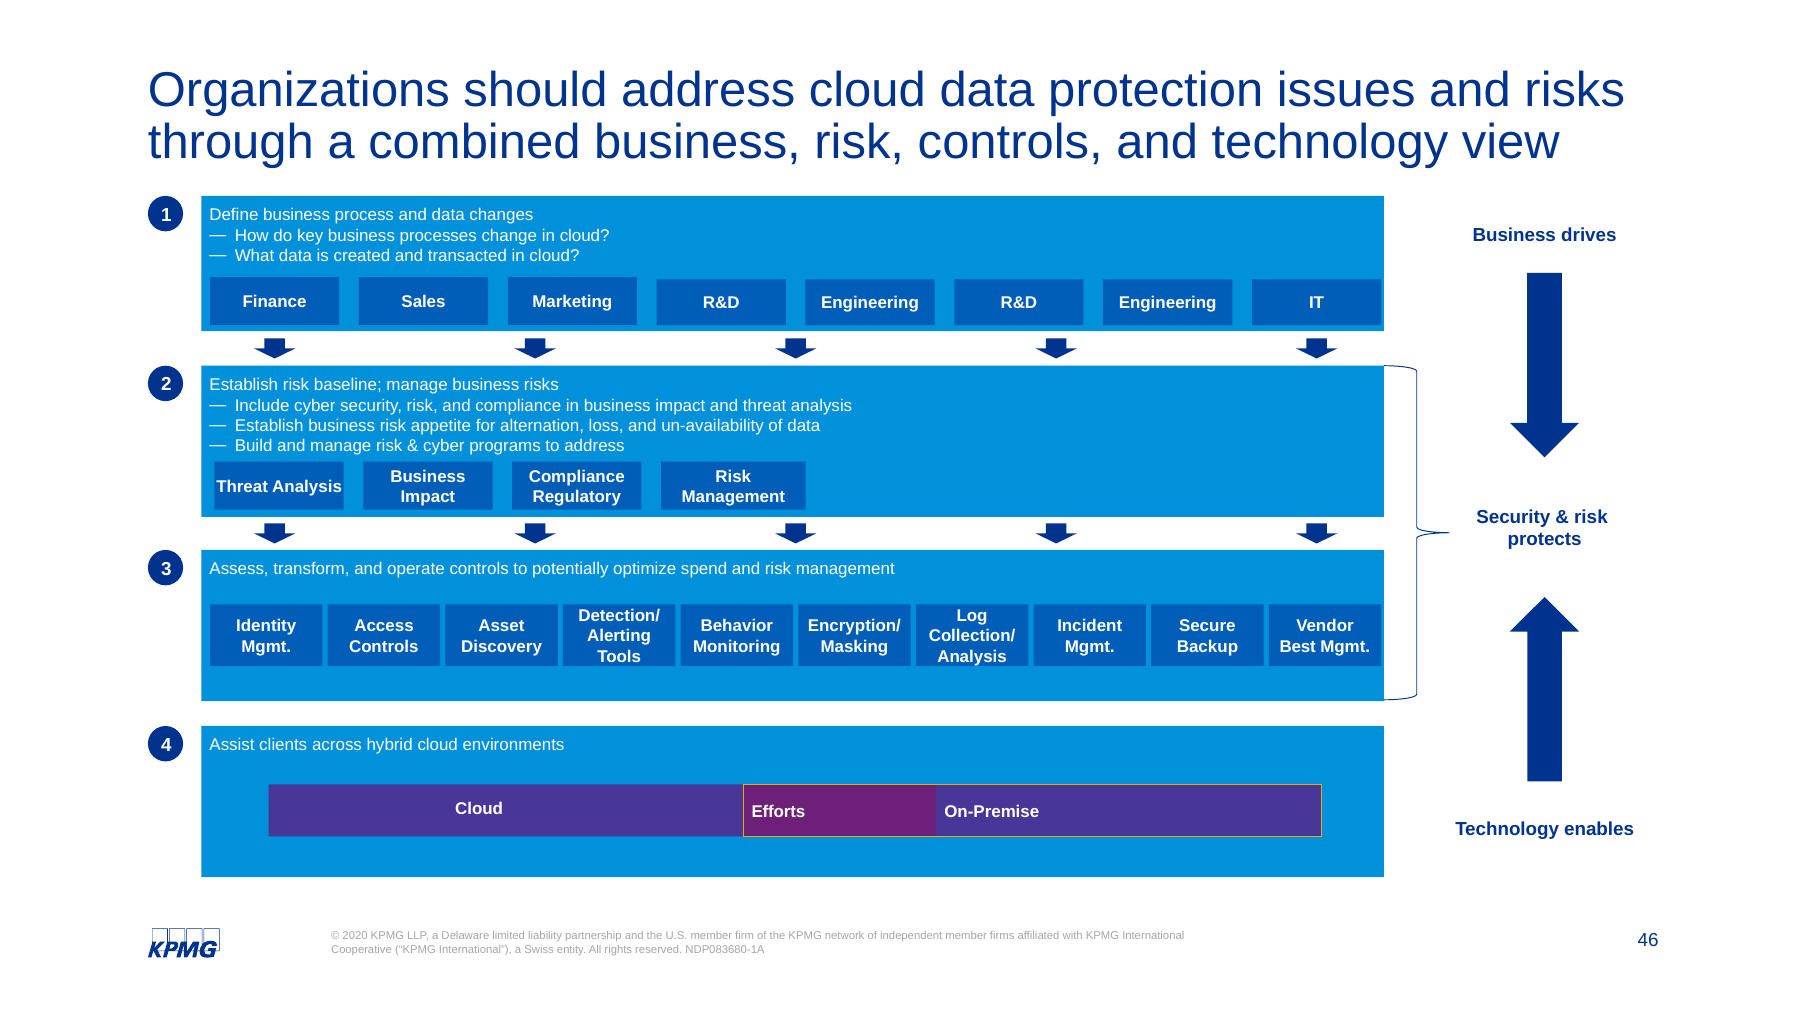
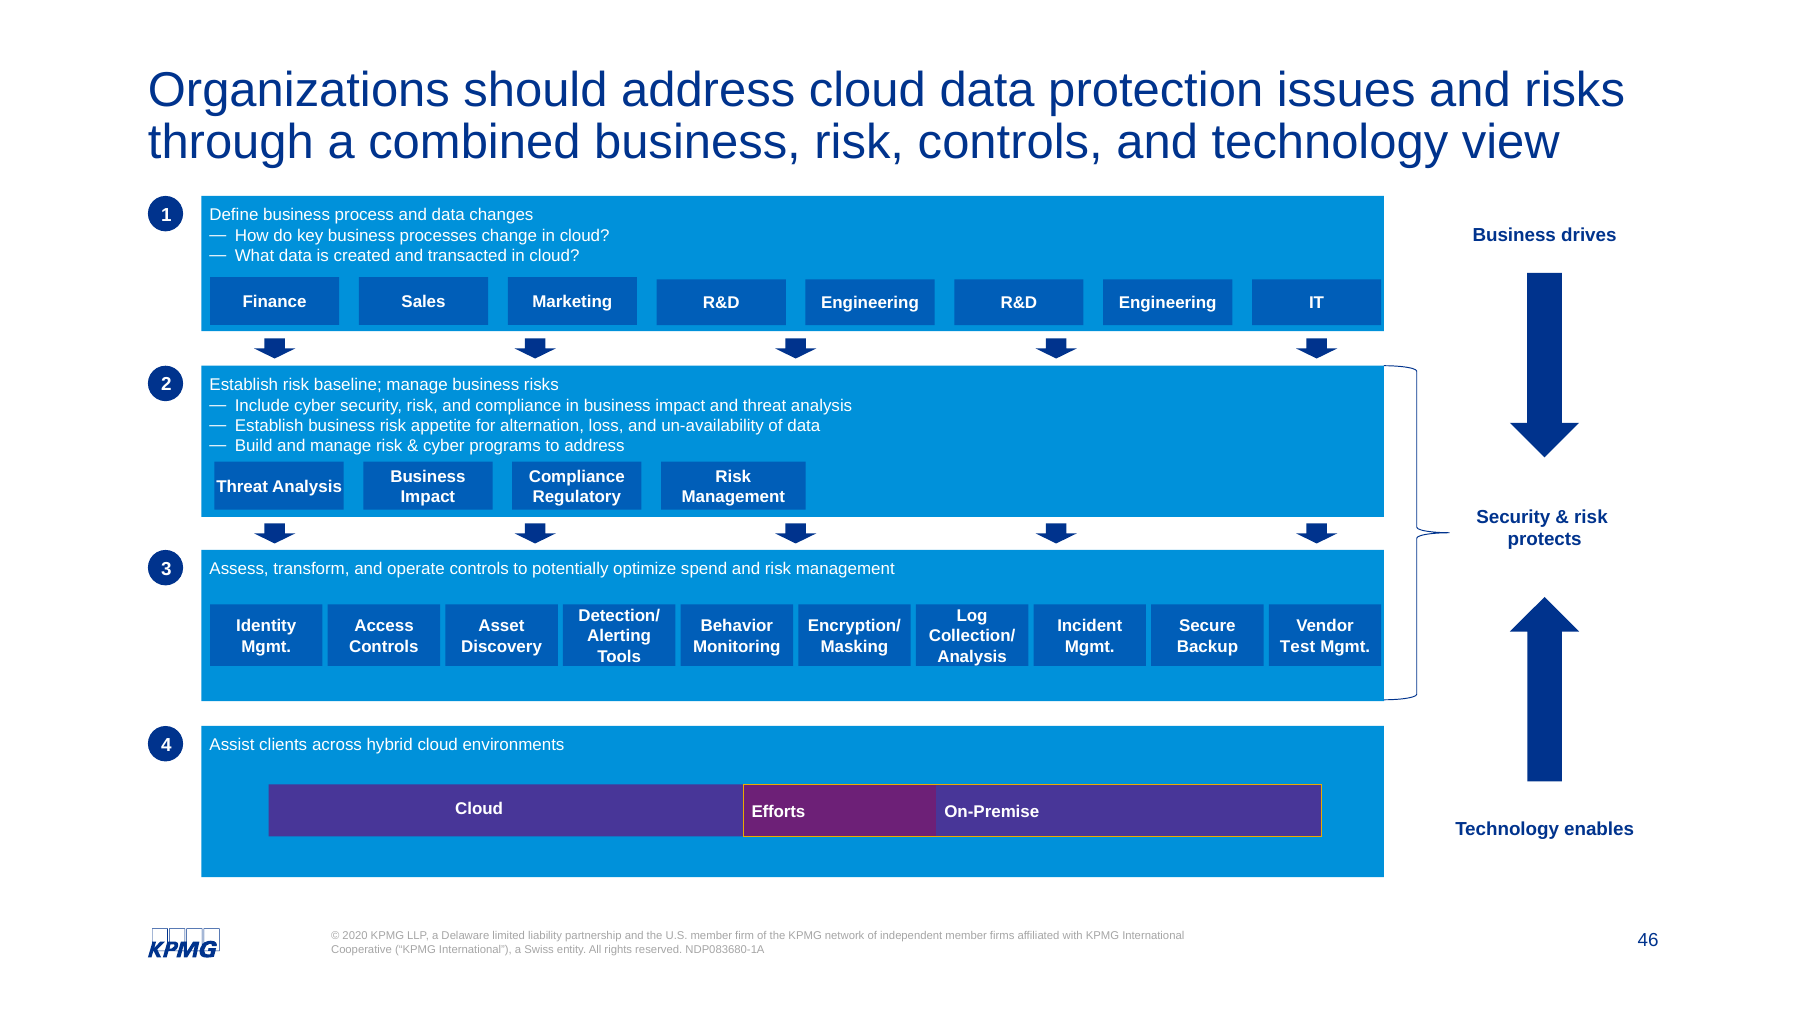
Best: Best -> Test (1298, 647)
